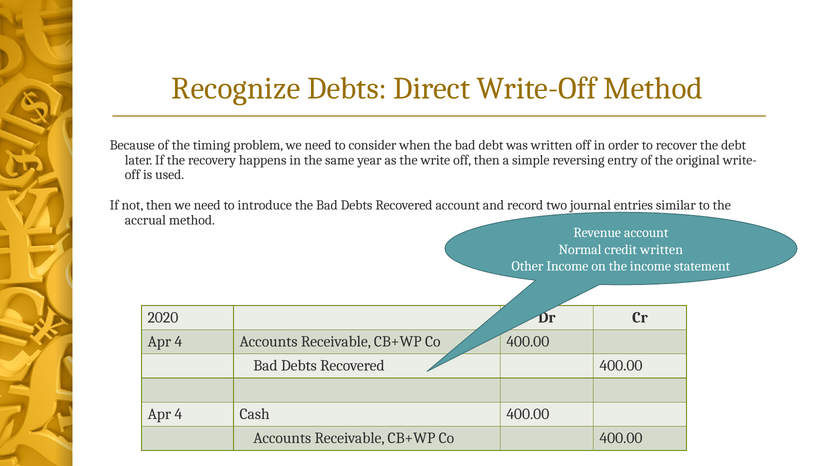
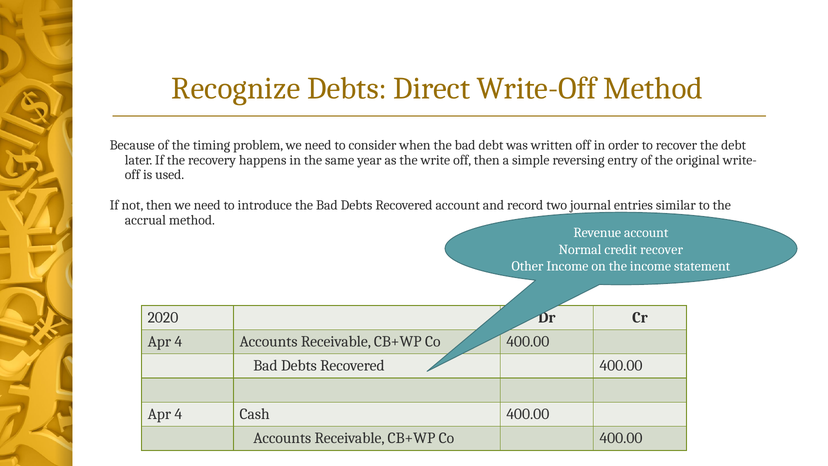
credit written: written -> recover (662, 249)
